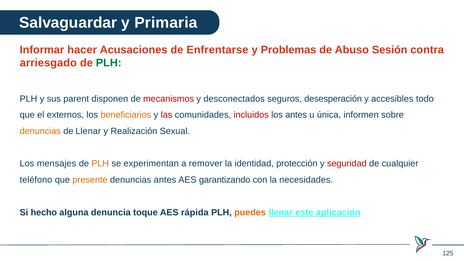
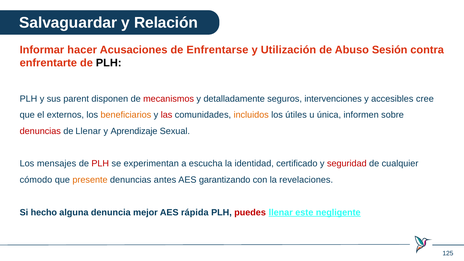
Primaria: Primaria -> Relación (166, 23)
Problemas: Problemas -> Utilización (288, 50)
arriesgado: arriesgado -> enfrentarte (48, 63)
PLH colour: green -> black (109, 63)
desconectados: desconectados -> detalladamente (234, 99)
desesperación: desesperación -> intervenciones (333, 99)
todo: todo -> cree (425, 99)
incluidos colour: red -> orange (251, 115)
los antes: antes -> útiles (296, 115)
denuncias colour: orange -> red (40, 131)
Realización: Realización -> Aprendizaje (134, 131)
PLH colour: orange -> red (100, 164)
remover: remover -> escucha (206, 164)
protección: protección -> certificado (297, 164)
teléfono: teléfono -> cómodo (36, 180)
necesidades: necesidades -> revelaciones (306, 180)
toque: toque -> mejor (145, 212)
puedes colour: orange -> red (250, 212)
aplicación: aplicación -> negligente (338, 212)
